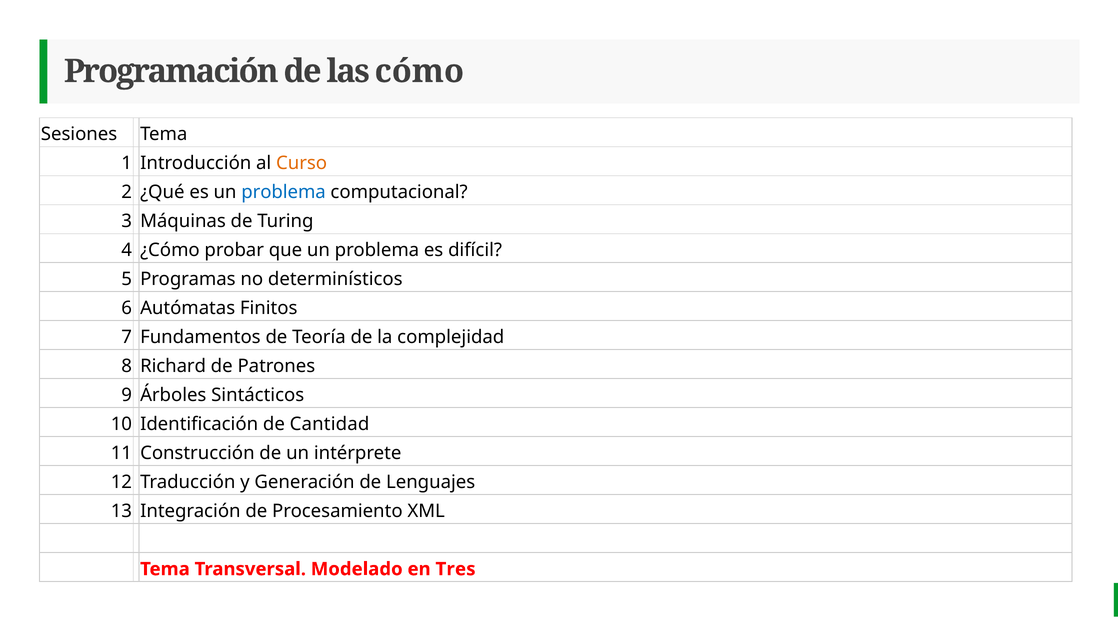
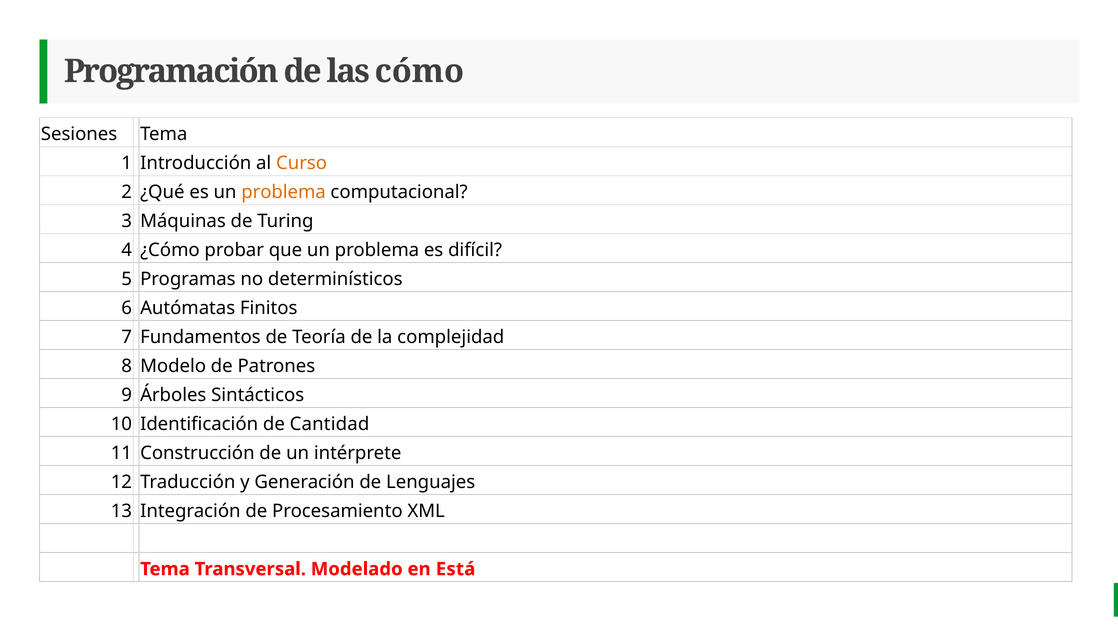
problema colour: blue -> orange (284, 192)
Richard: Richard -> Modelo (173, 366)
Tres: Tres -> Está (456, 569)
